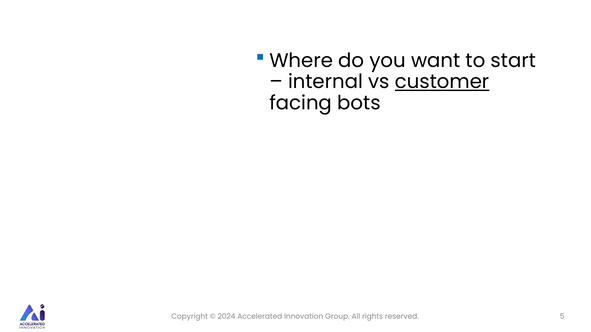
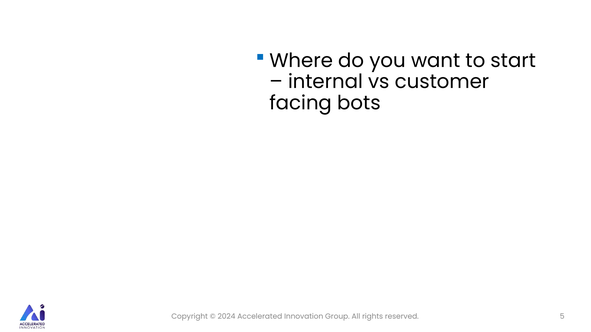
customer underline: present -> none (442, 82)
